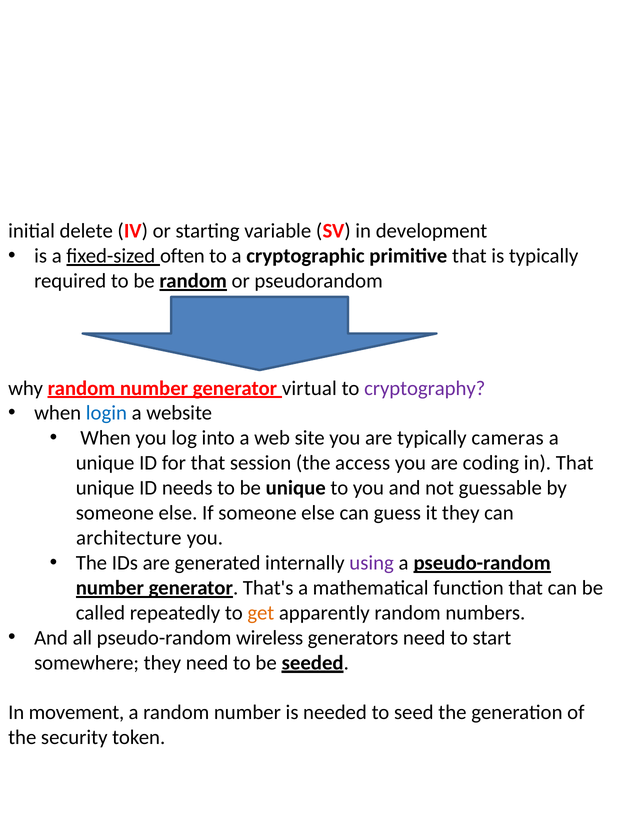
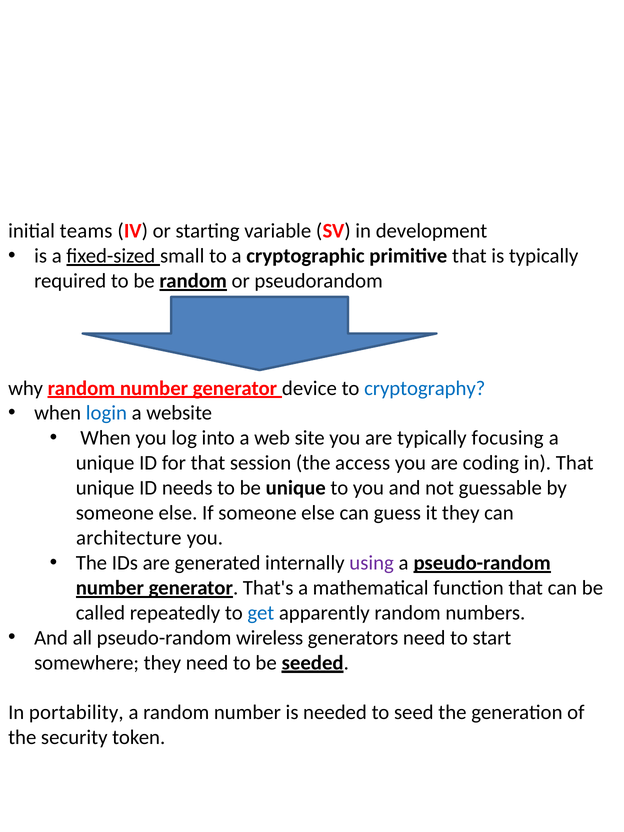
delete: delete -> teams (86, 231)
often: often -> small (182, 256)
virtual: virtual -> device (309, 388)
cryptography colour: purple -> blue (425, 388)
cameras: cameras -> focusing (508, 438)
get colour: orange -> blue (261, 613)
movement: movement -> portability (76, 713)
